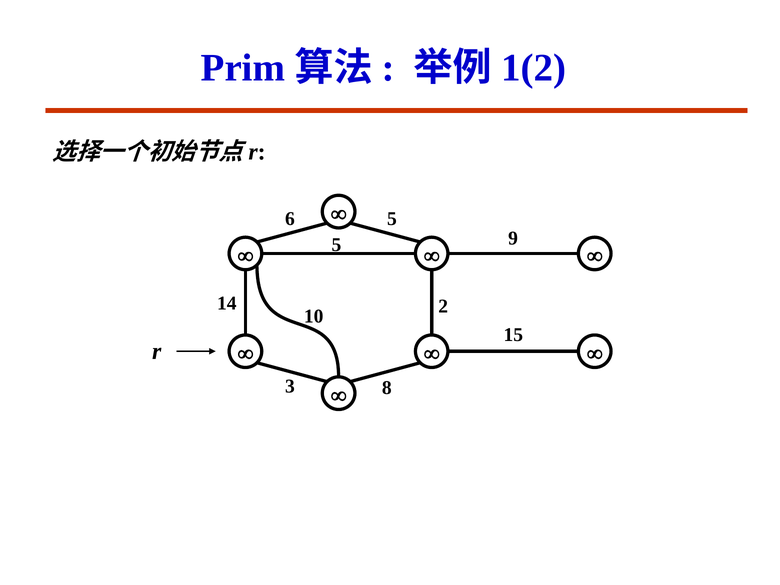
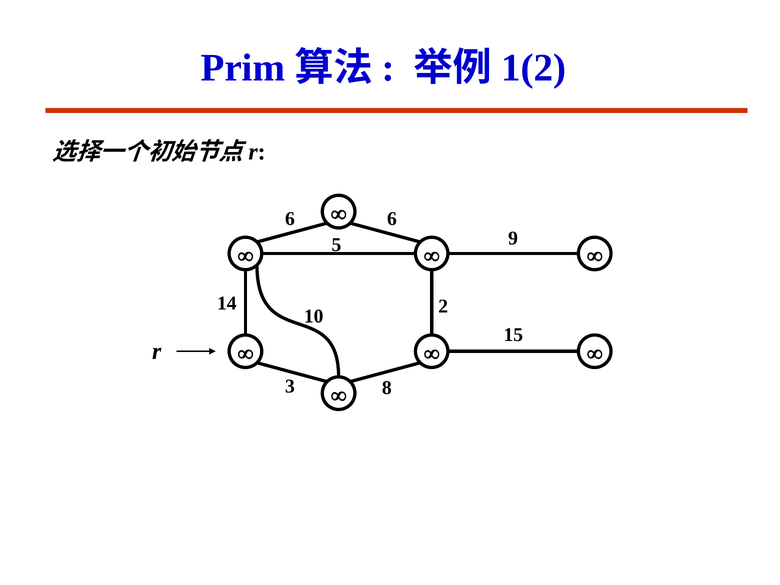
6 5: 5 -> 6 (392, 219)
